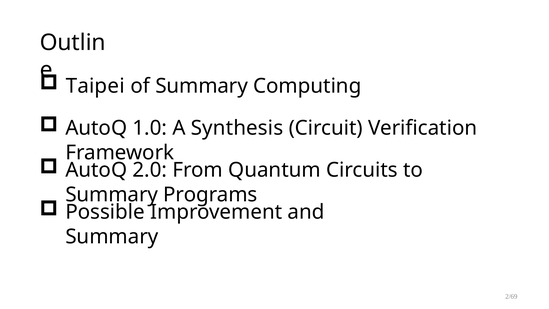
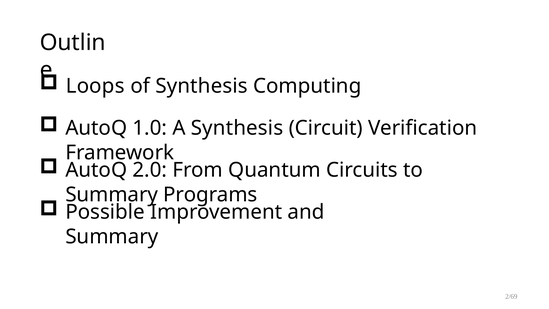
Taipei: Taipei -> Loops (95, 86)
of Summary: Summary -> Synthesis (202, 86)
